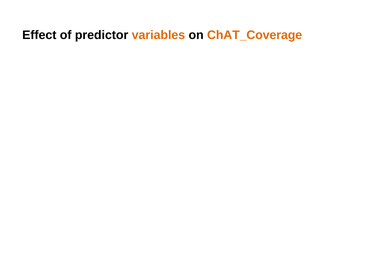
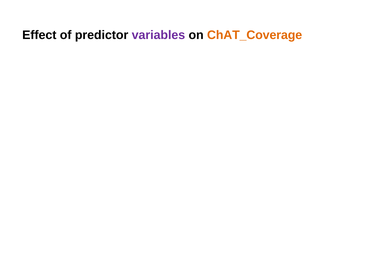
variables colour: orange -> purple (158, 35)
